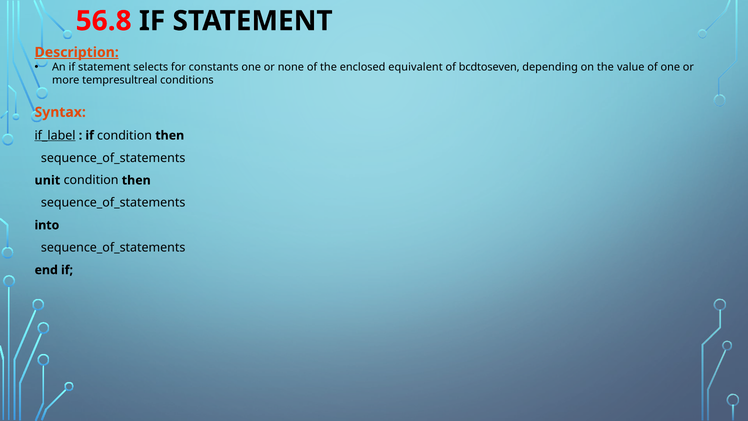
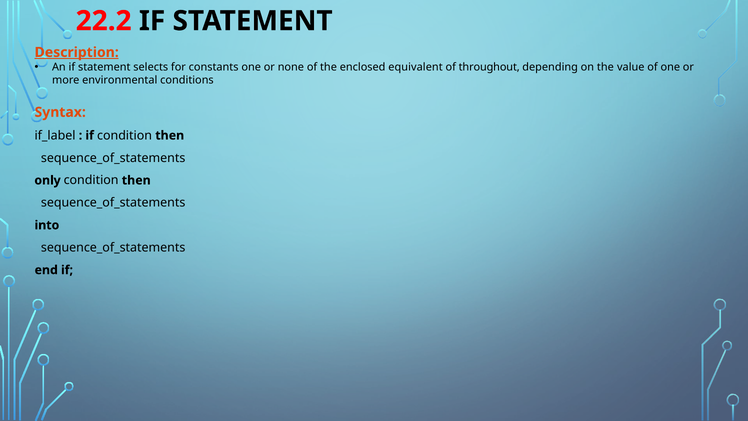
56.8: 56.8 -> 22.2 (104, 21)
bcdtoseven: bcdtoseven -> throughout (489, 67)
tempresultreal: tempresultreal -> environmental (120, 80)
if_label underline: present -> none (55, 135)
unit: unit -> only (48, 180)
